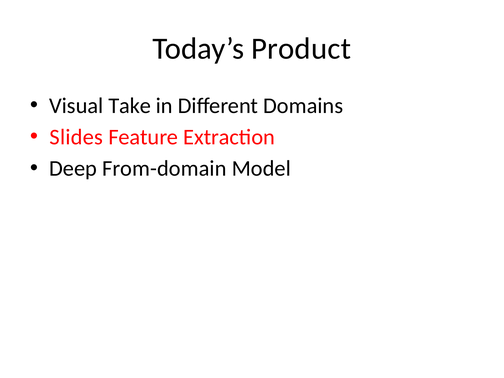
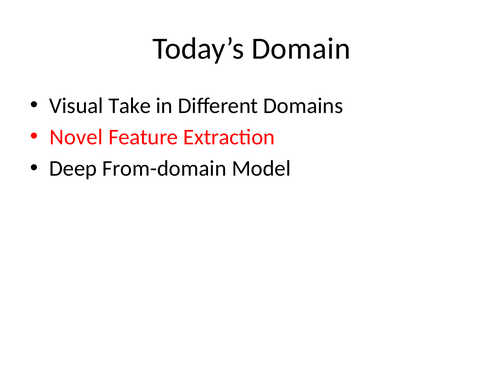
Product: Product -> Domain (301, 49)
Slides: Slides -> Novel (76, 137)
